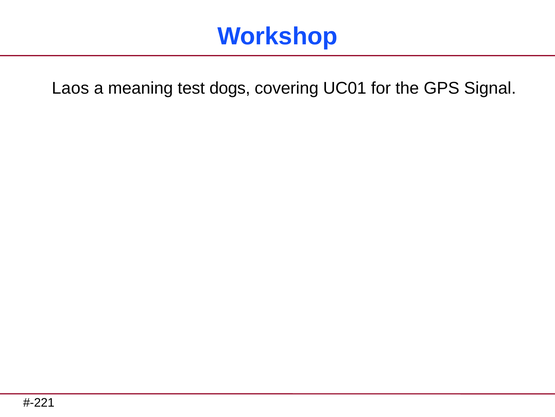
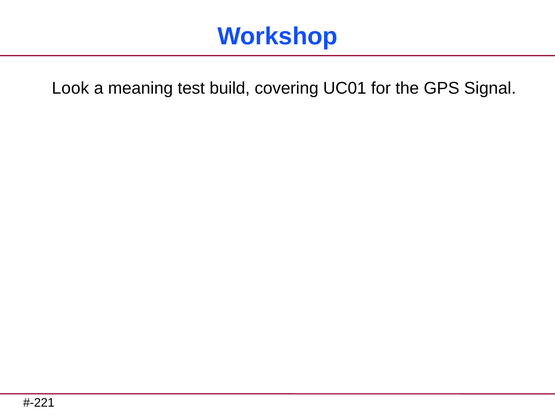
Laos: Laos -> Look (70, 88)
dogs: dogs -> build (230, 88)
